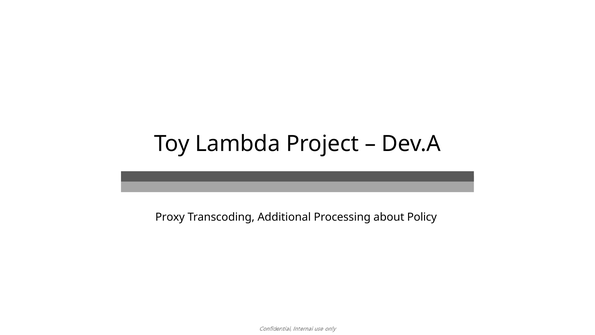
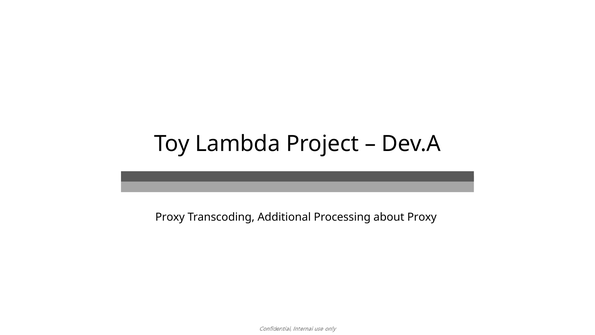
about Policy: Policy -> Proxy (422, 217)
